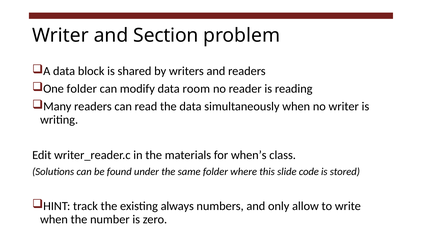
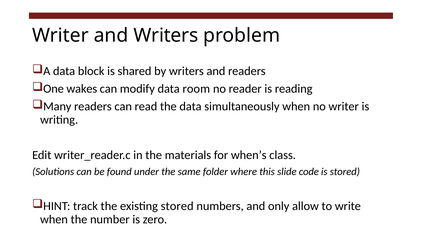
and Section: Section -> Writers (166, 35)
One folder: folder -> wakes (82, 89)
existing always: always -> stored (177, 206)
